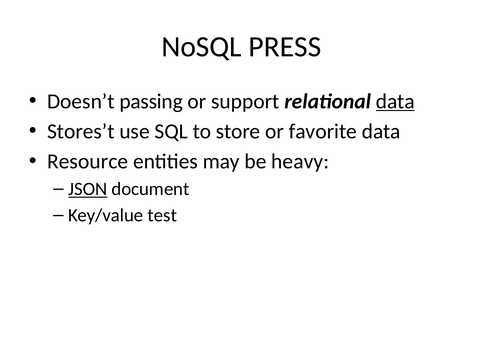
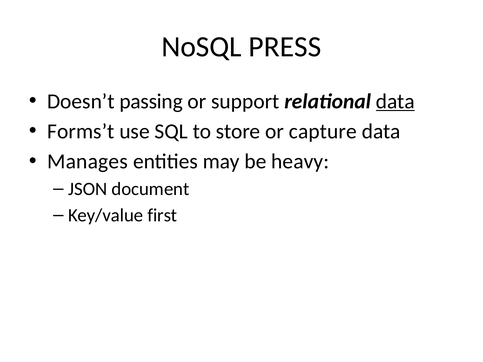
Stores’t: Stores’t -> Forms’t (81, 131)
favorite: favorite -> capture (323, 131)
Resource: Resource -> Manages (88, 162)
JSON underline: present -> none (88, 189)
test: test -> first (162, 215)
